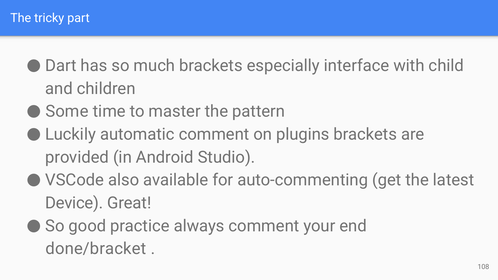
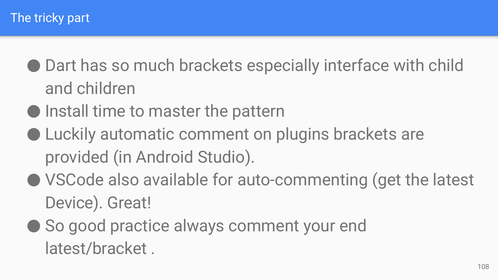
Some: Some -> Install (67, 111)
done/bracket: done/bracket -> latest/bracket (96, 249)
